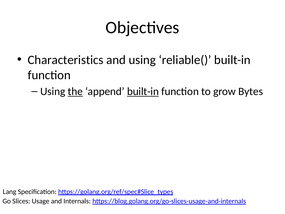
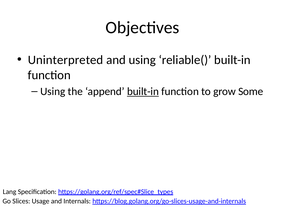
Characteristics: Characteristics -> Uninterpreted (66, 60)
the underline: present -> none (75, 91)
Bytes: Bytes -> Some (251, 91)
